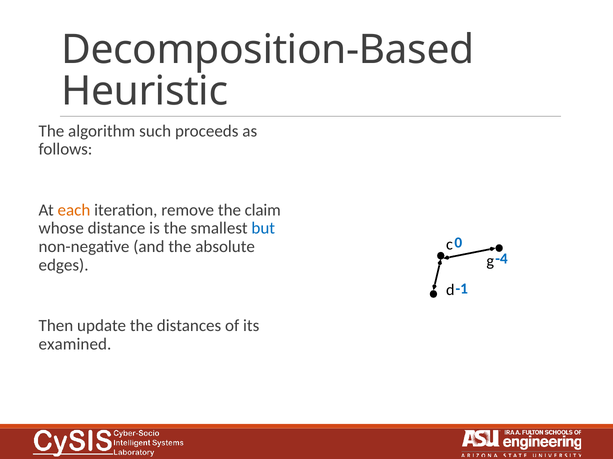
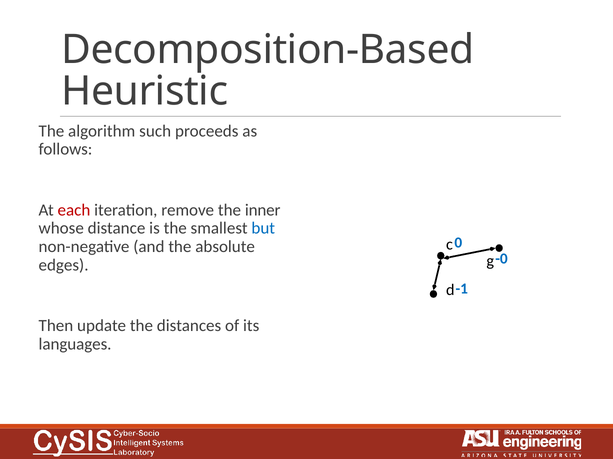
each colour: orange -> red (74, 210)
claim: claim -> inner (263, 210)
-4: -4 -> -0 (502, 259)
examined: examined -> languages (75, 345)
